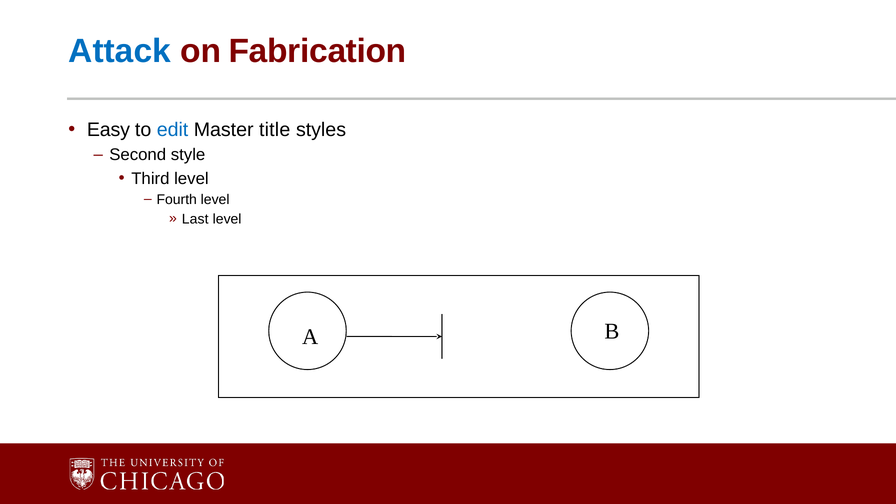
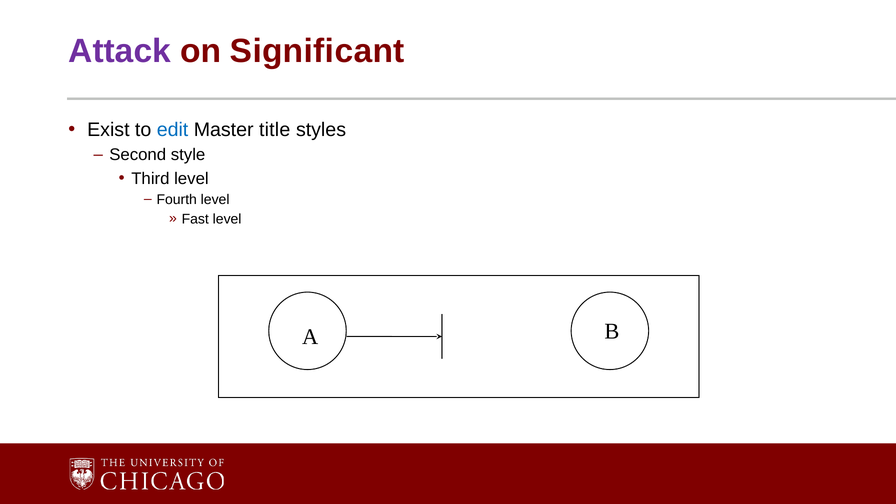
Attack colour: blue -> purple (120, 51)
Fabrication: Fabrication -> Significant (317, 51)
Easy: Easy -> Exist (108, 130)
Last: Last -> Fast (195, 219)
